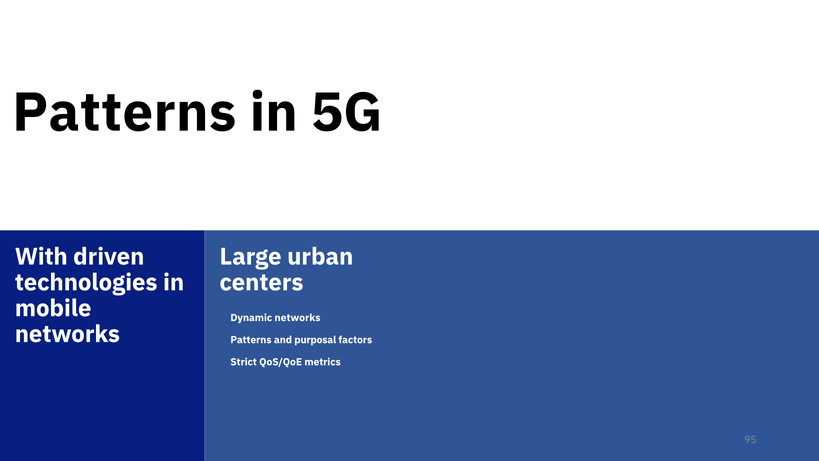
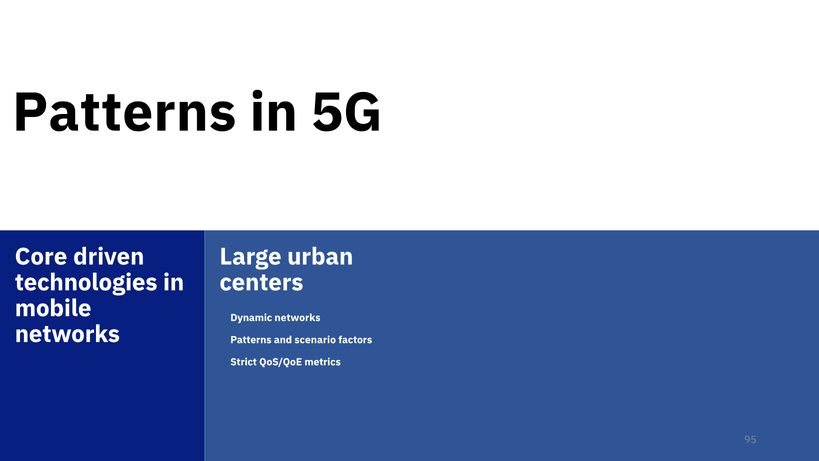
With: With -> Core (41, 256)
purposal: purposal -> scenario (315, 340)
